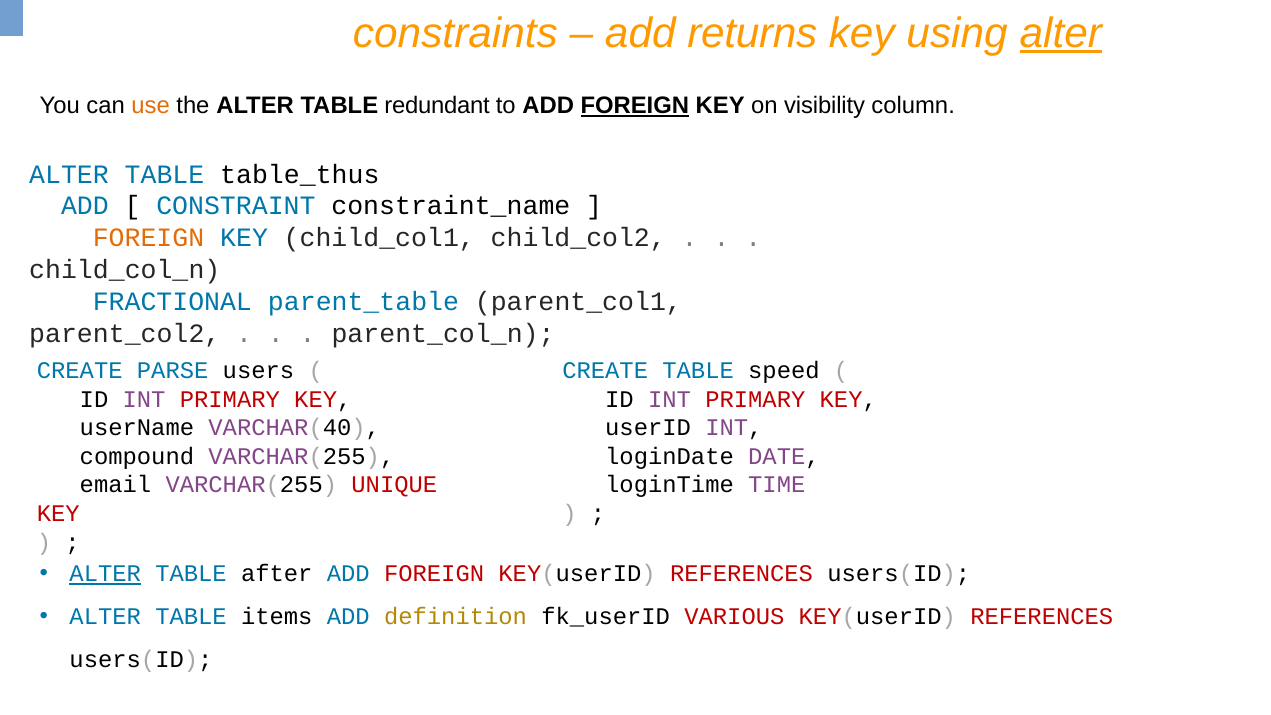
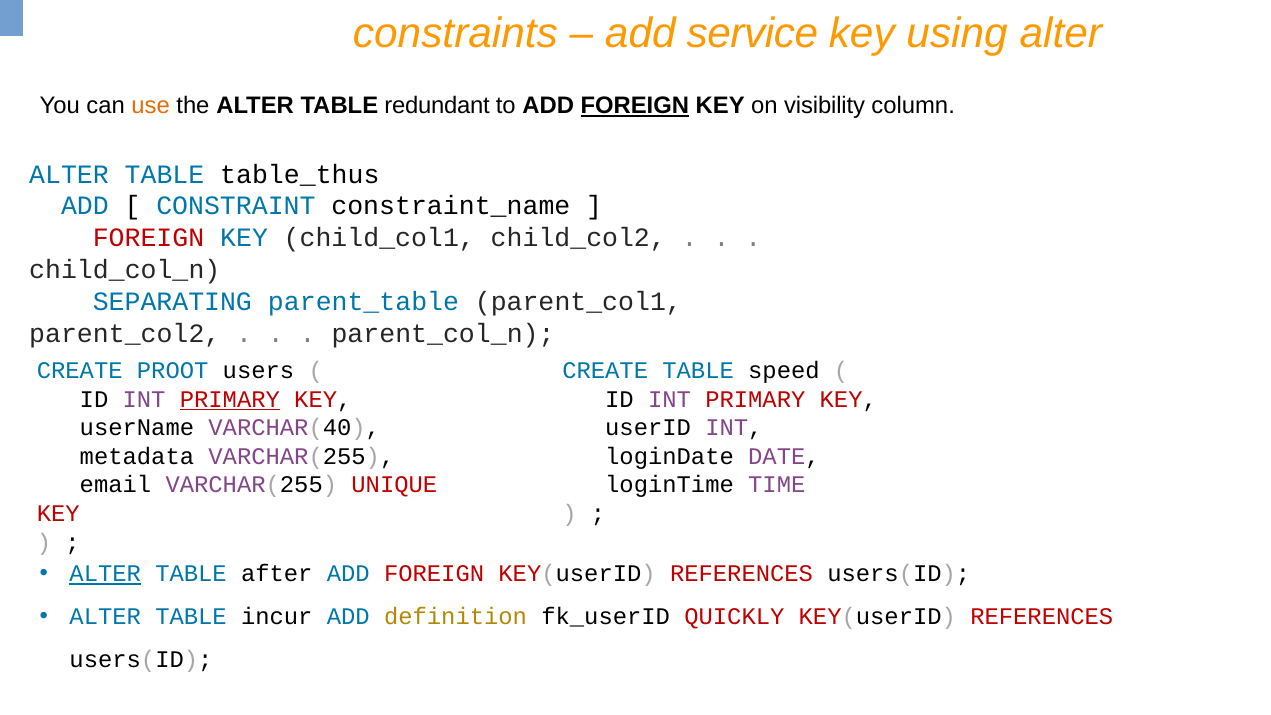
returns: returns -> service (752, 33)
alter underline: present -> none (1061, 33)
FOREIGN colour: orange -> red (148, 238)
FRACTIONAL: FRACTIONAL -> SEPARATING (172, 302)
PARSE: PARSE -> PROOT (173, 371)
PRIMARY underline: none -> present (230, 399)
compound: compound -> metadata (137, 456)
items: items -> incur (277, 617)
VARIOUS: VARIOUS -> QUICKLY (734, 617)
